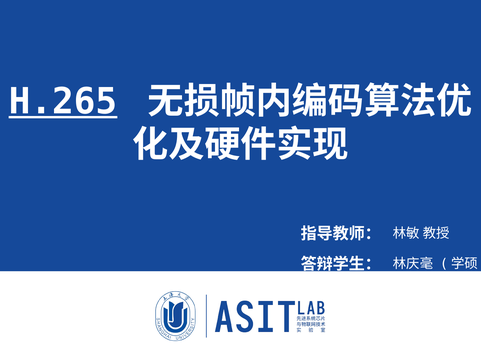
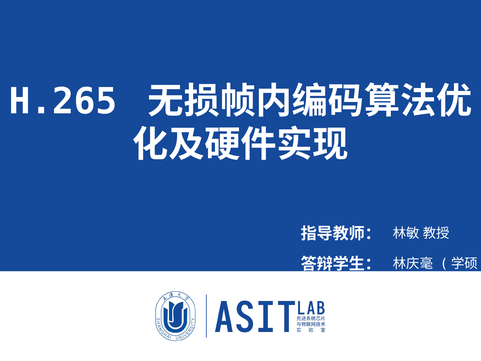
H.265 underline: present -> none (63, 102)
